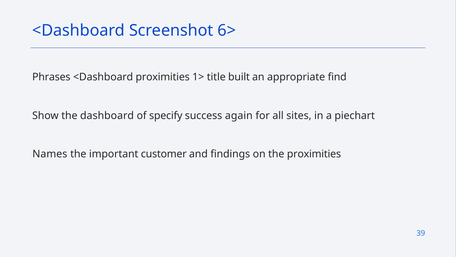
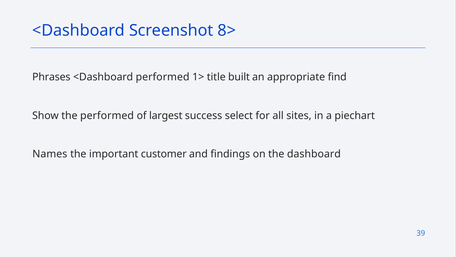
6>: 6> -> 8> (227, 30)
<Dashboard proximities: proximities -> performed (163, 77)
the dashboard: dashboard -> performed (107, 115)
specify: specify -> largest (166, 115)
again: again -> select (239, 115)
the proximities: proximities -> dashboard (314, 154)
